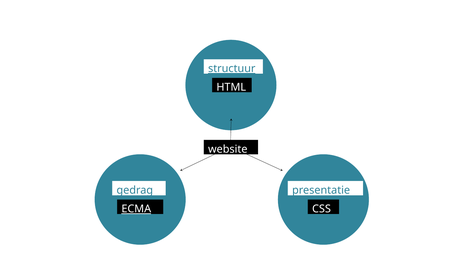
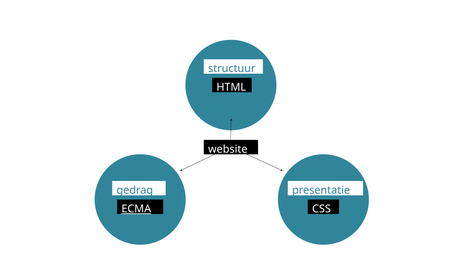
structuur underline: present -> none (232, 69)
